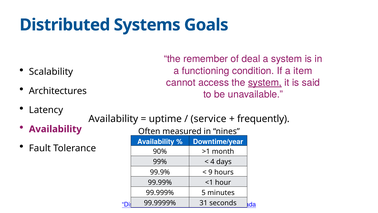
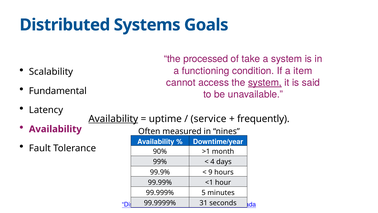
remember: remember -> processed (206, 59)
deal: deal -> take (251, 59)
Architectures: Architectures -> Fundamental (58, 91)
Availability underline: none -> present (113, 119)
